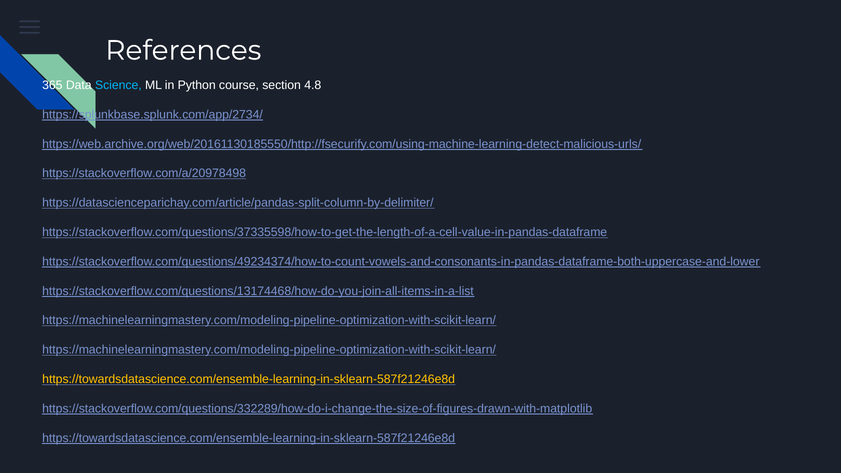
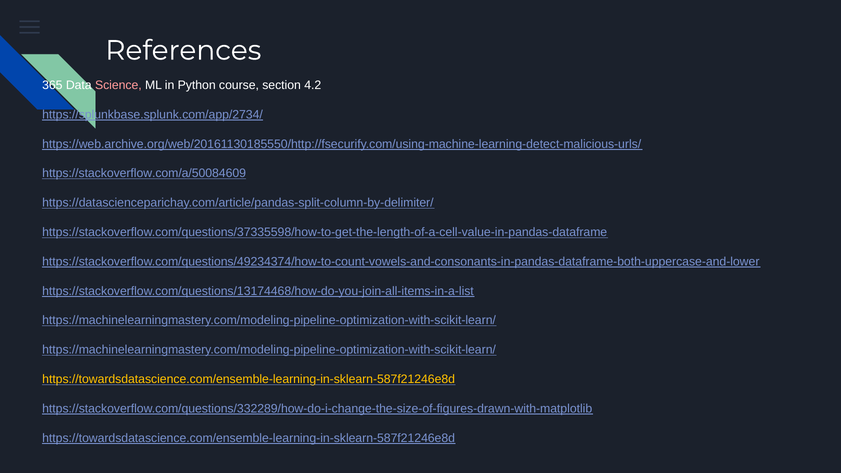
Science colour: light blue -> pink (118, 85)
4.8: 4.8 -> 4.2 (313, 85)
https://stackoverflow.com/a/20978498: https://stackoverflow.com/a/20978498 -> https://stackoverflow.com/a/50084609 (144, 173)
